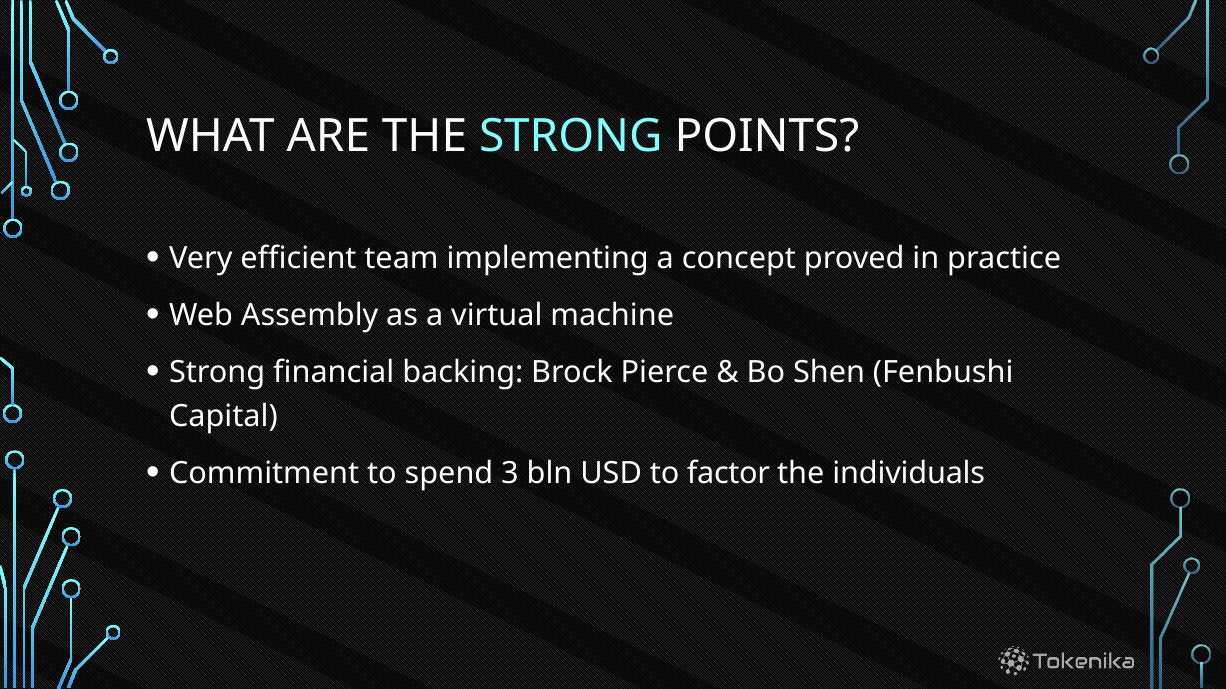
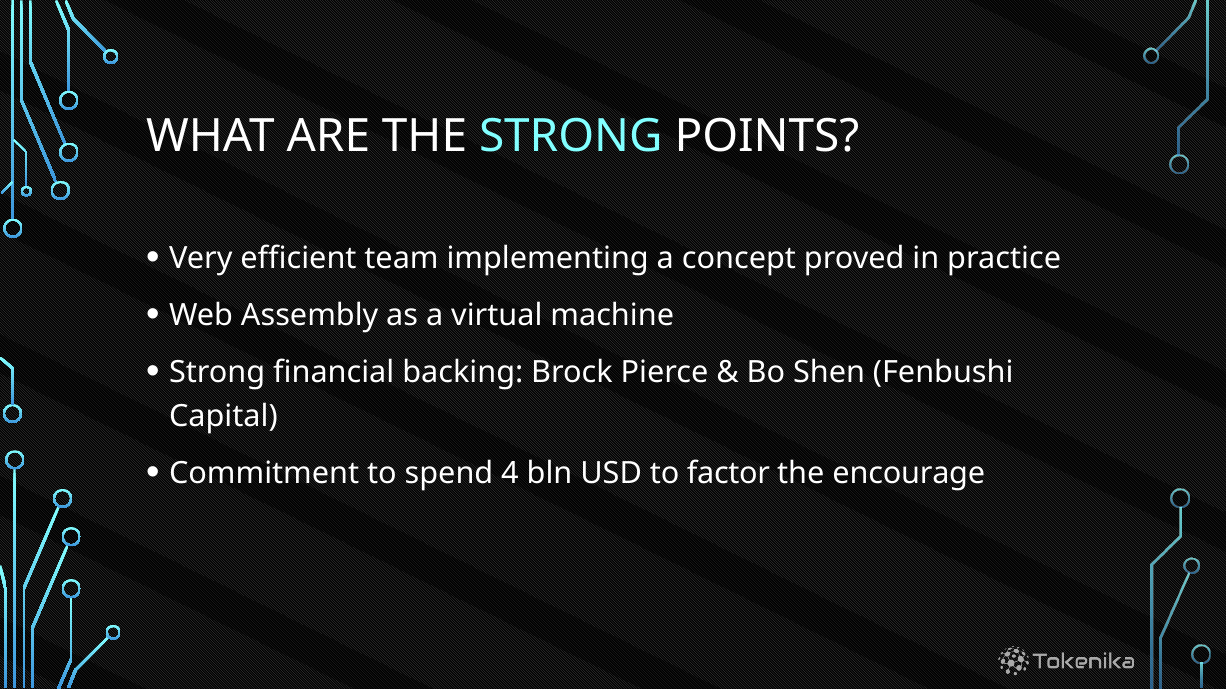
3: 3 -> 4 (510, 474)
individuals: individuals -> encourage (909, 474)
